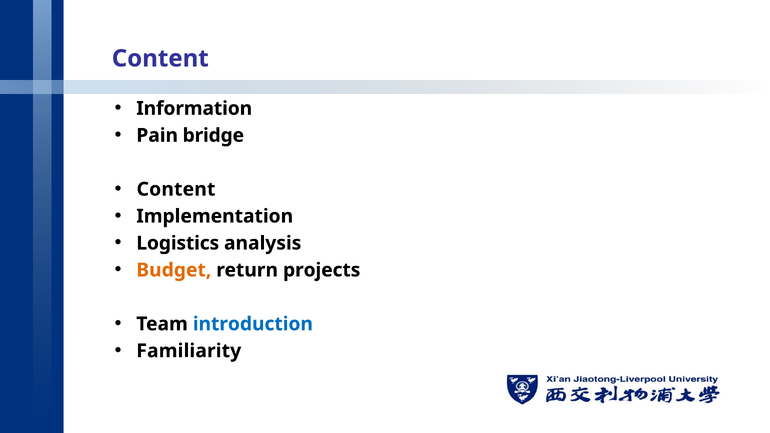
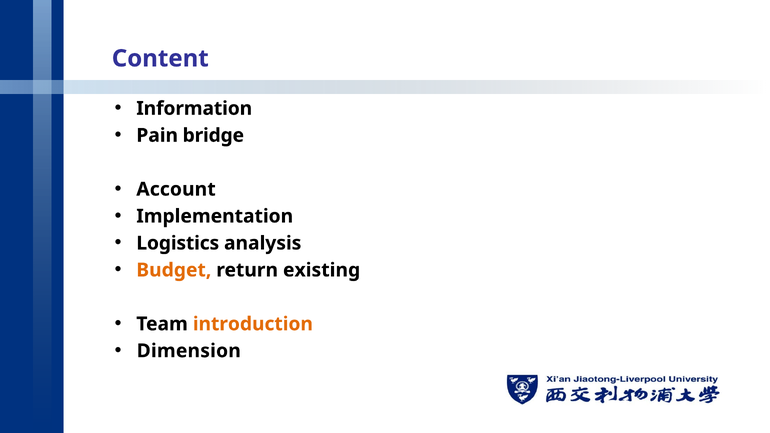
Content: Content -> Account (176, 189)
projects: projects -> existing (322, 270)
introduction colour: blue -> orange (253, 324)
Familiarity: Familiarity -> Dimension (189, 351)
